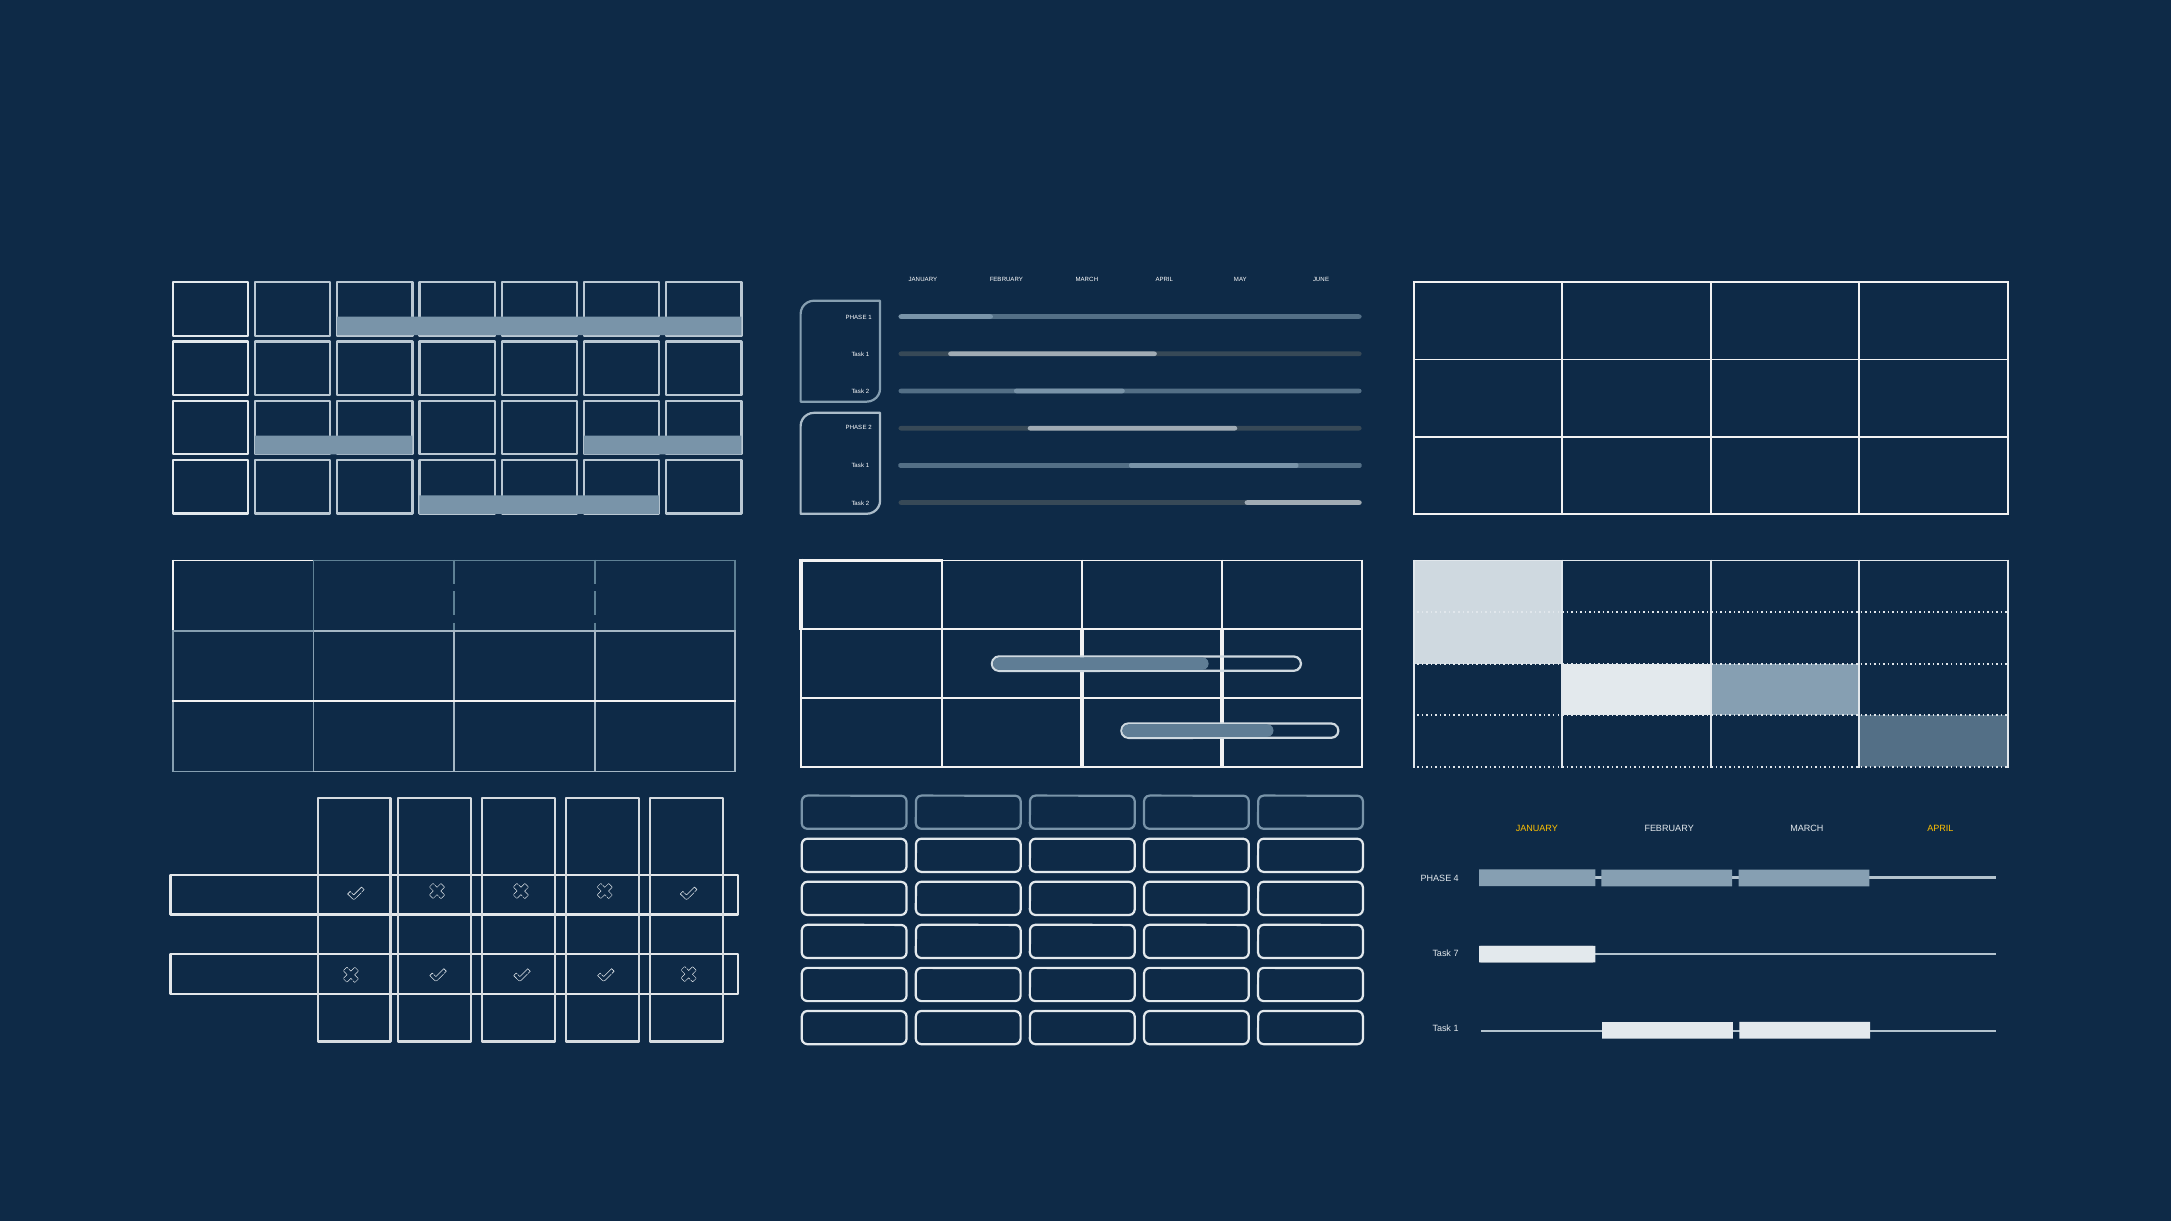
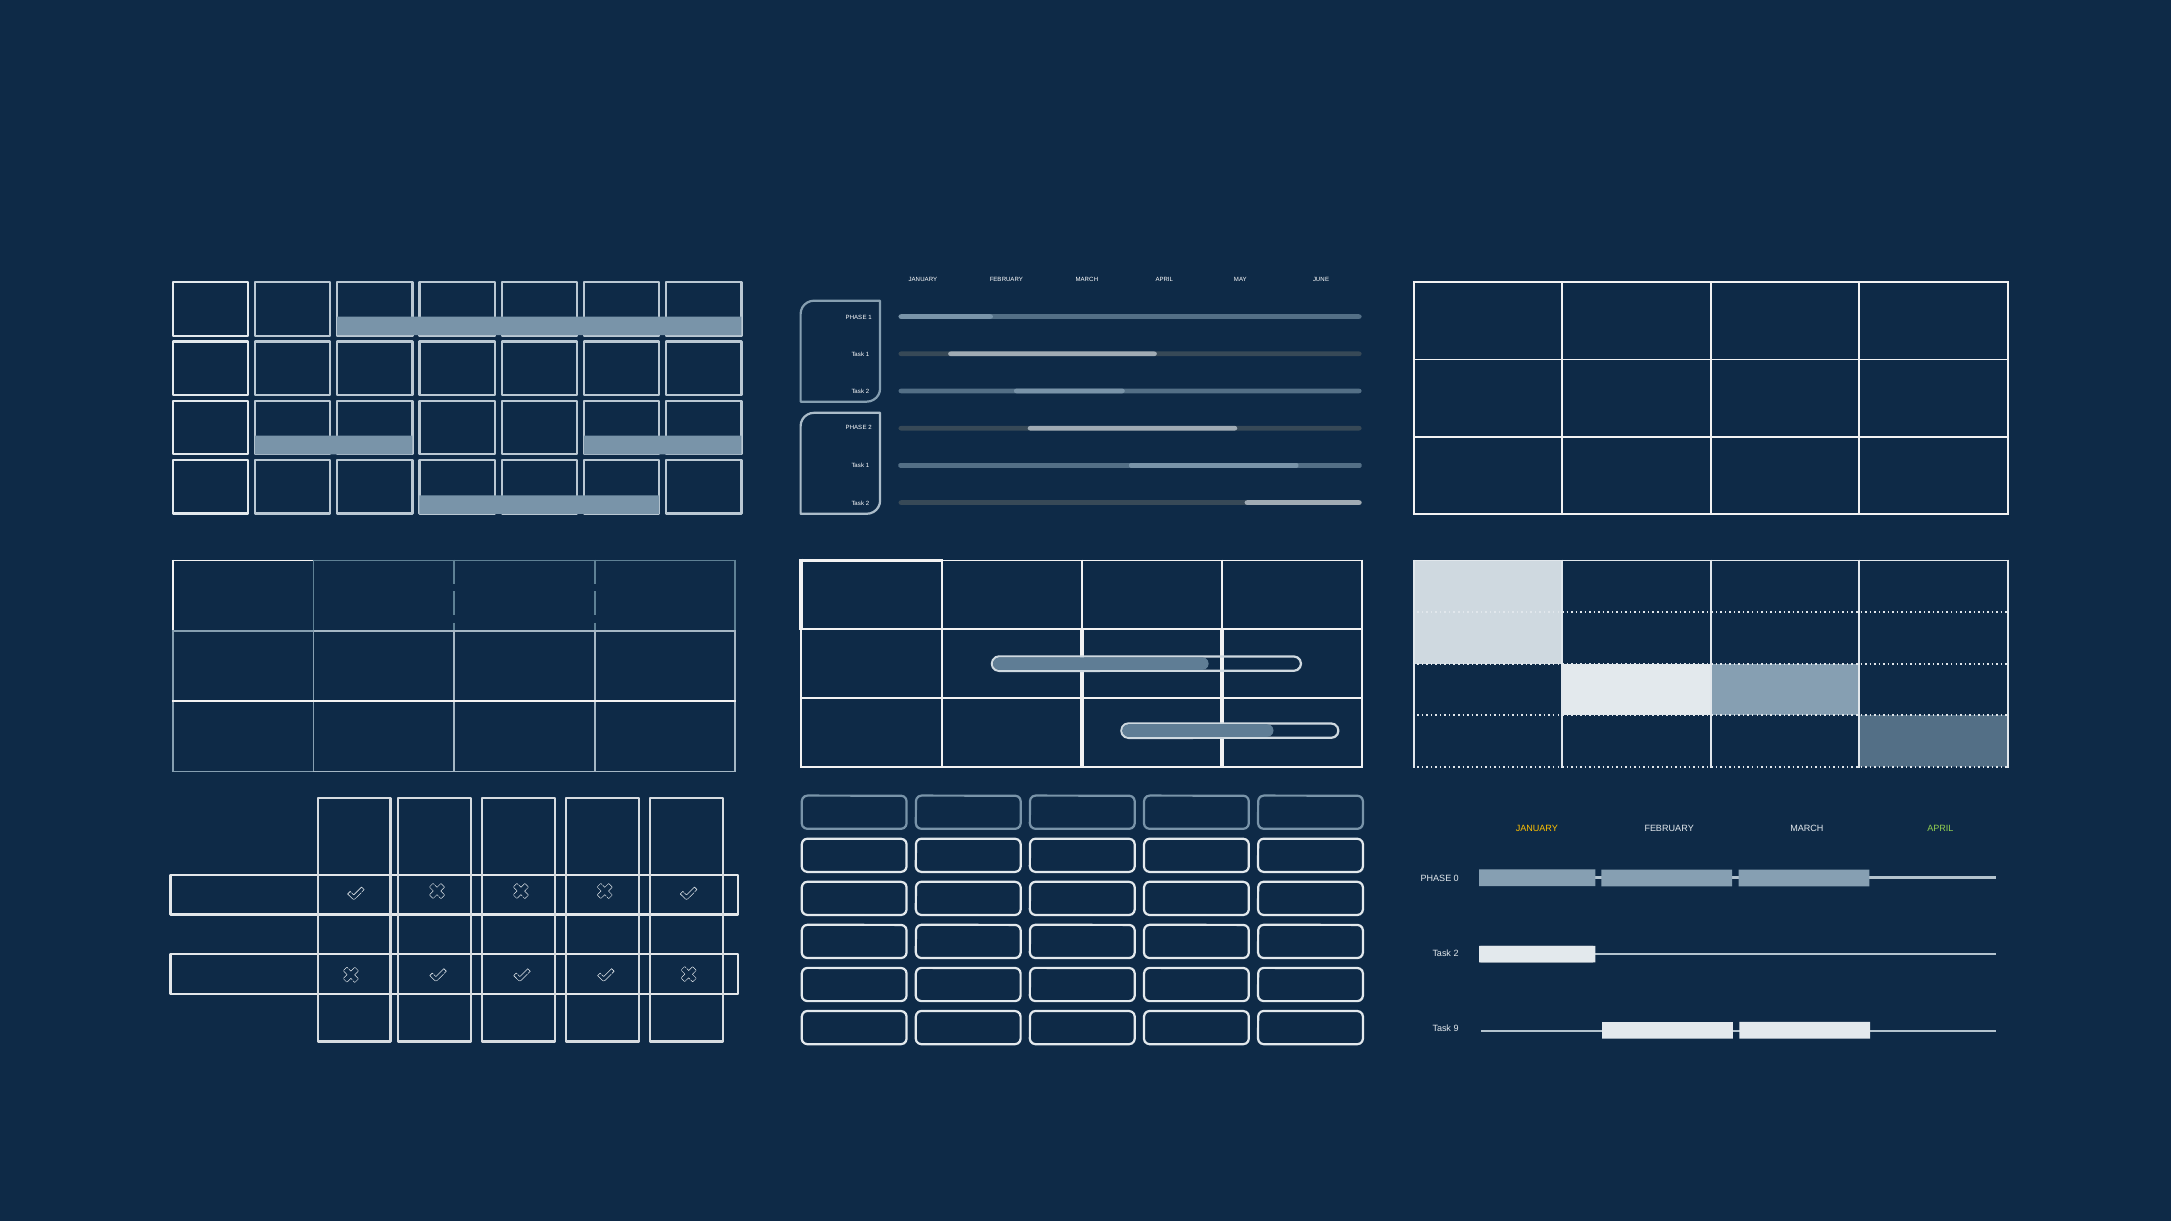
APRIL colour: yellow -> light green (1940, 828)
4: 4 -> 0 (1456, 878)
7: 7 -> 2 (1456, 953)
1: 1 -> 9 (1456, 1028)
